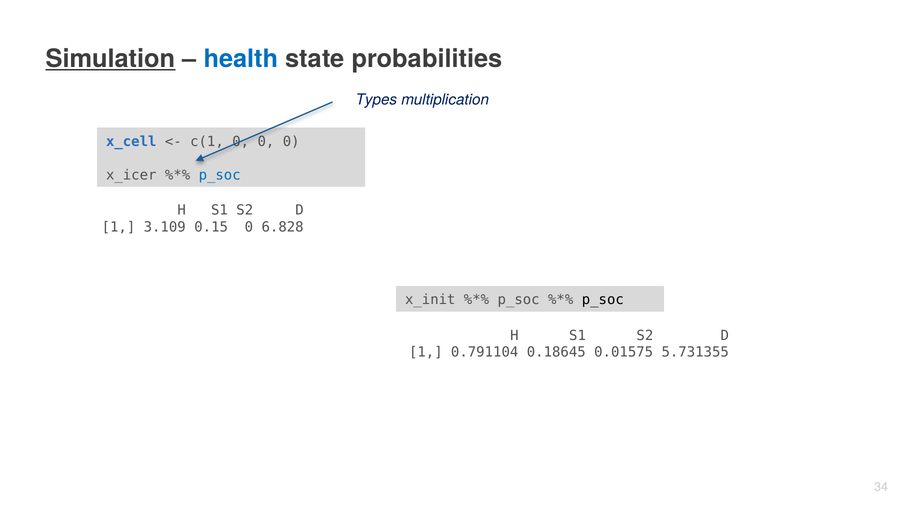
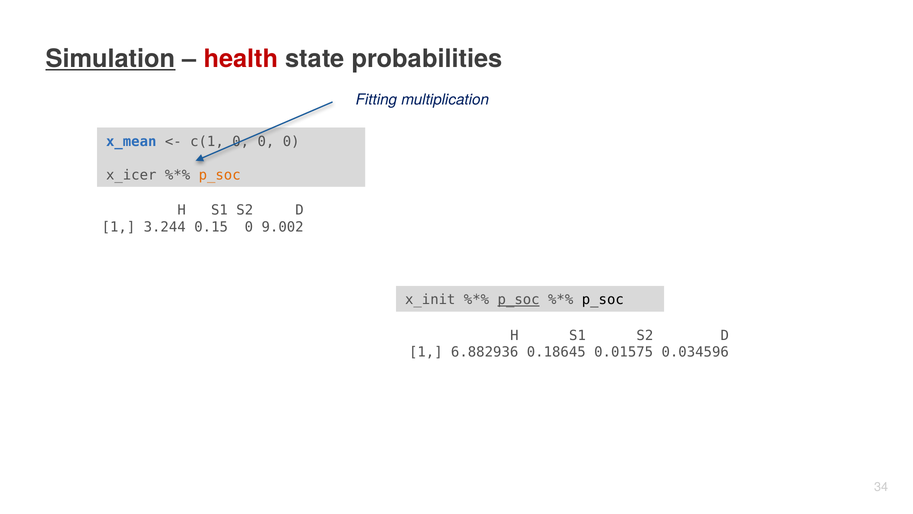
health colour: blue -> red (241, 59)
Types: Types -> Fitting (376, 99)
x_cell: x_cell -> x_mean (131, 141)
p_soc colour: blue -> orange (220, 175)
3.109: 3.109 -> 3.244 (165, 227)
6.828: 6.828 -> 9.002 (283, 227)
p_soc underline: none -> present (519, 300)
0.791104: 0.791104 -> 6.882936 (485, 352)
5.731355: 5.731355 -> 0.034596 (695, 352)
